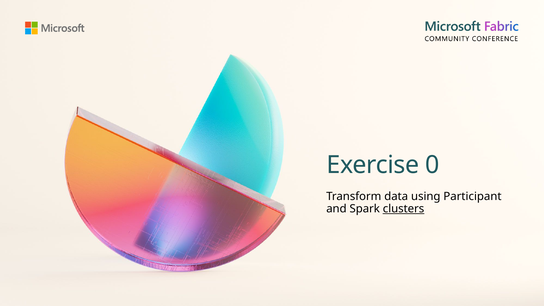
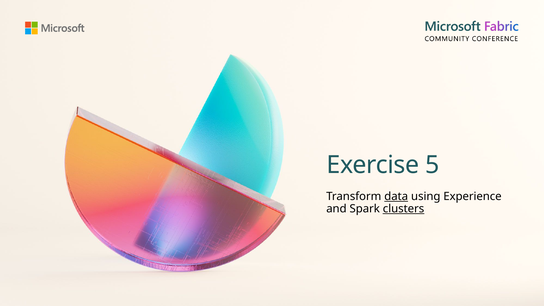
0: 0 -> 5 (432, 165)
data underline: none -> present (396, 196)
Participant: Participant -> Experience (472, 196)
